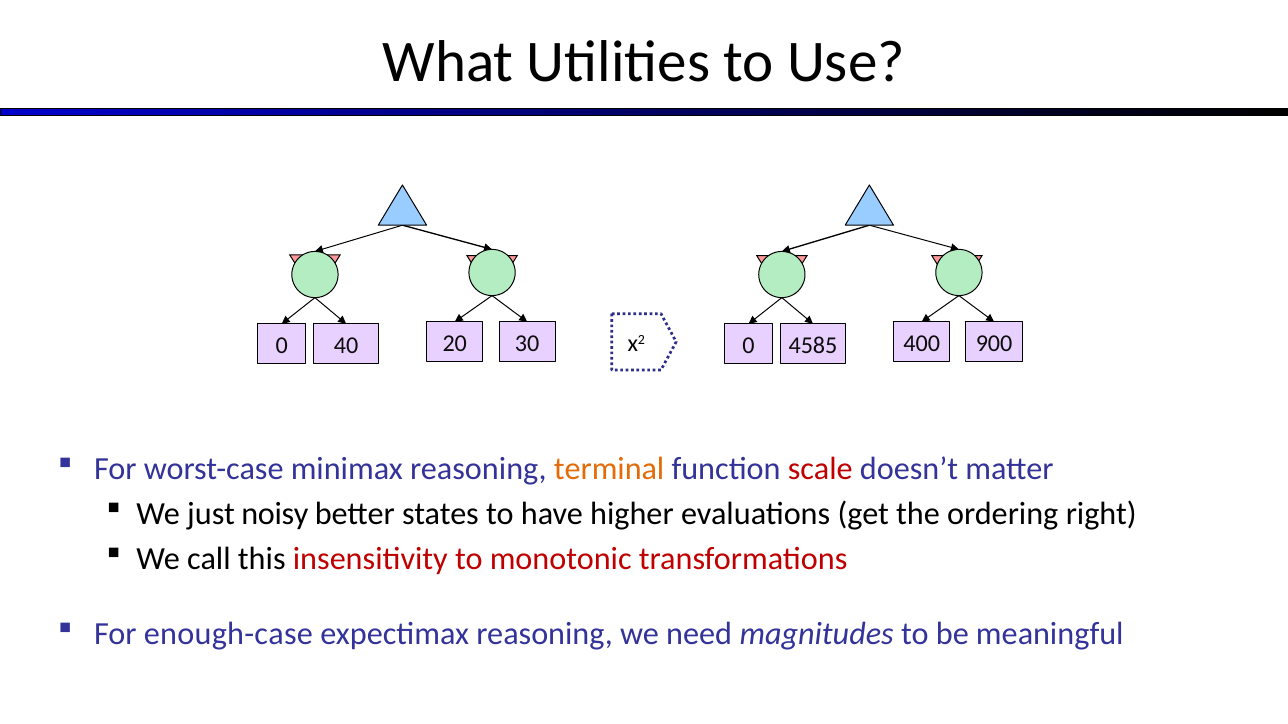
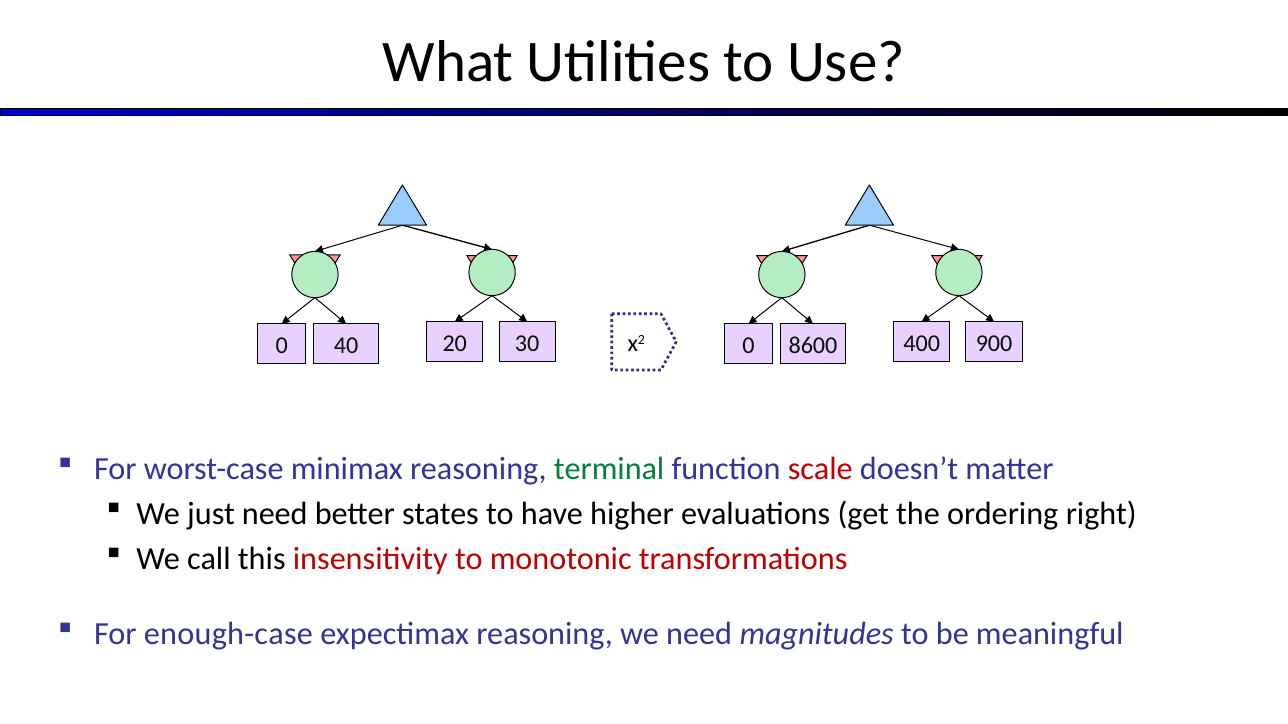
4585: 4585 -> 8600 (813, 346)
terminal colour: orange -> green (609, 469)
just noisy: noisy -> need (275, 514)
